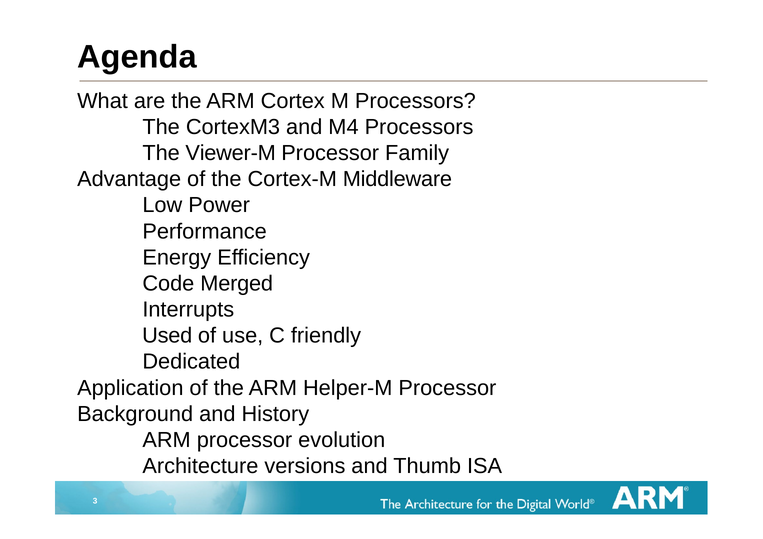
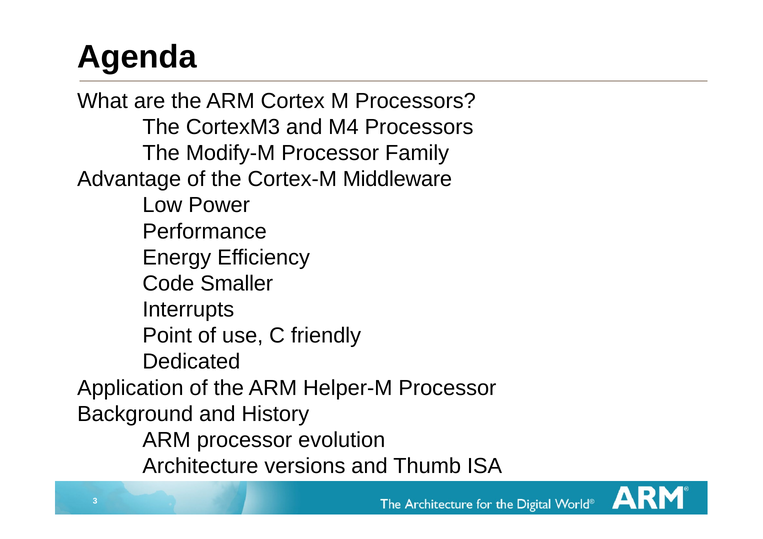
Viewer-M: Viewer-M -> Modify-M (231, 153)
Merged: Merged -> Smaller (237, 284)
Used: Used -> Point (167, 336)
